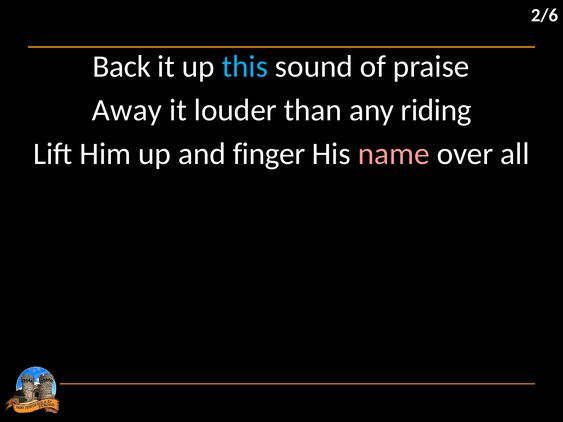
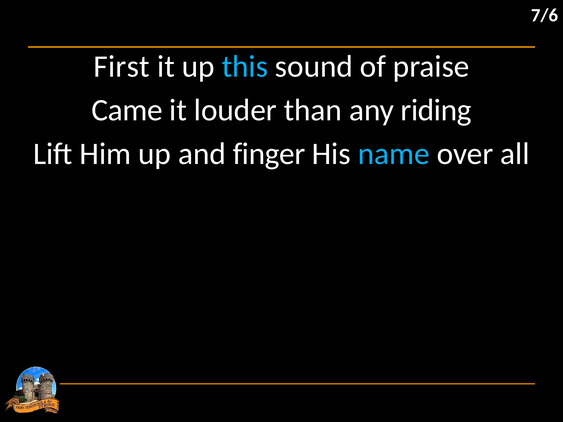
2/6: 2/6 -> 7/6 (544, 15)
Back: Back -> First (122, 66)
Away: Away -> Came (127, 110)
name colour: pink -> light blue (394, 154)
